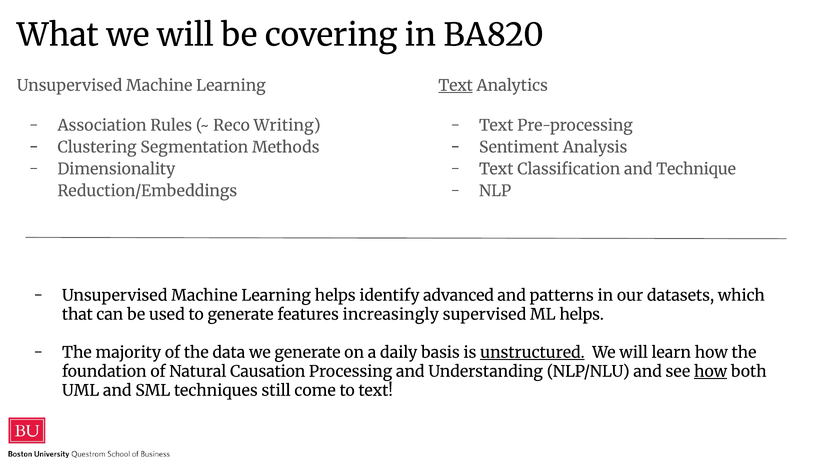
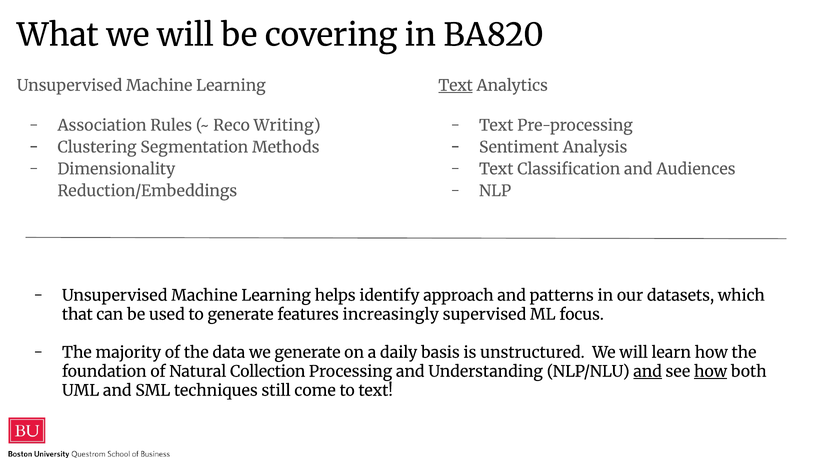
Technique: Technique -> Audiences (696, 169)
advanced: advanced -> approach (458, 295)
ML helps: helps -> focus (582, 314)
unstructured underline: present -> none (532, 352)
Causation: Causation -> Collection (268, 371)
and underline: none -> present (648, 371)
